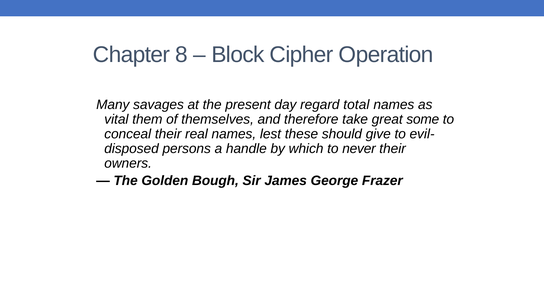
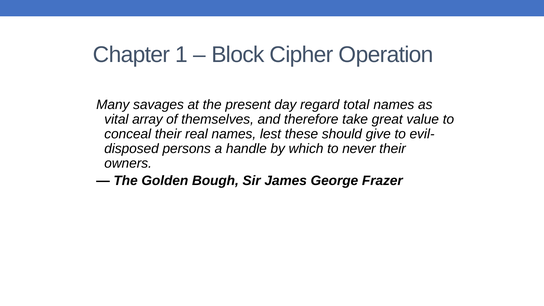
8: 8 -> 1 (182, 55)
them: them -> array (147, 119)
some: some -> value (423, 119)
